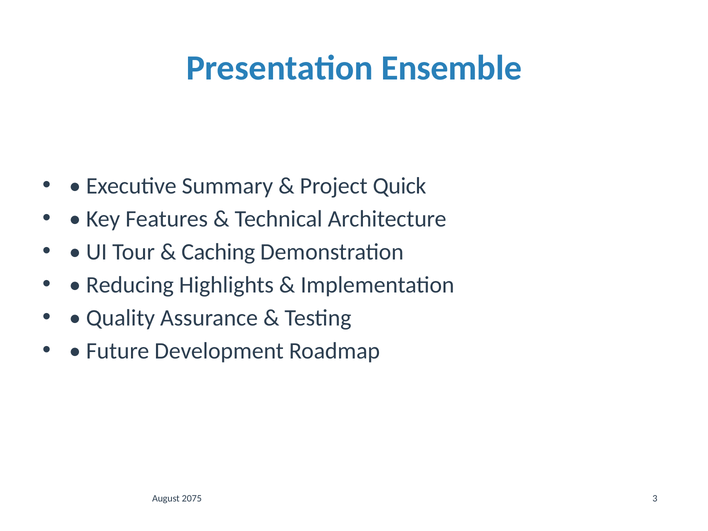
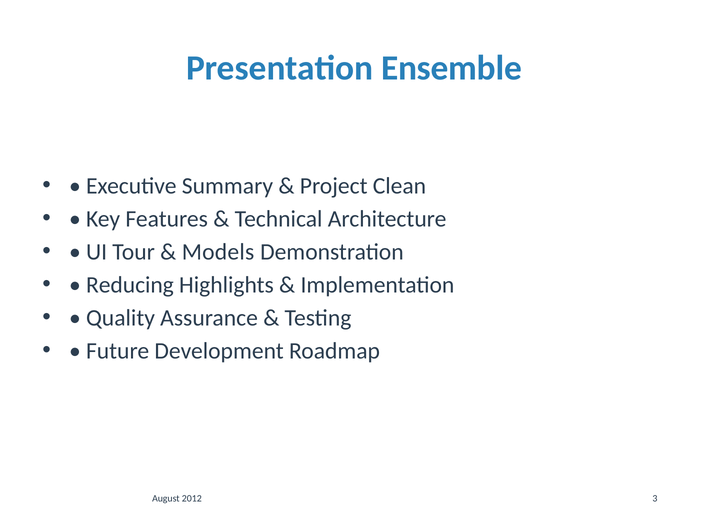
Quick: Quick -> Clean (399, 186)
Caching: Caching -> Models (218, 252)
2075: 2075 -> 2012 (192, 499)
